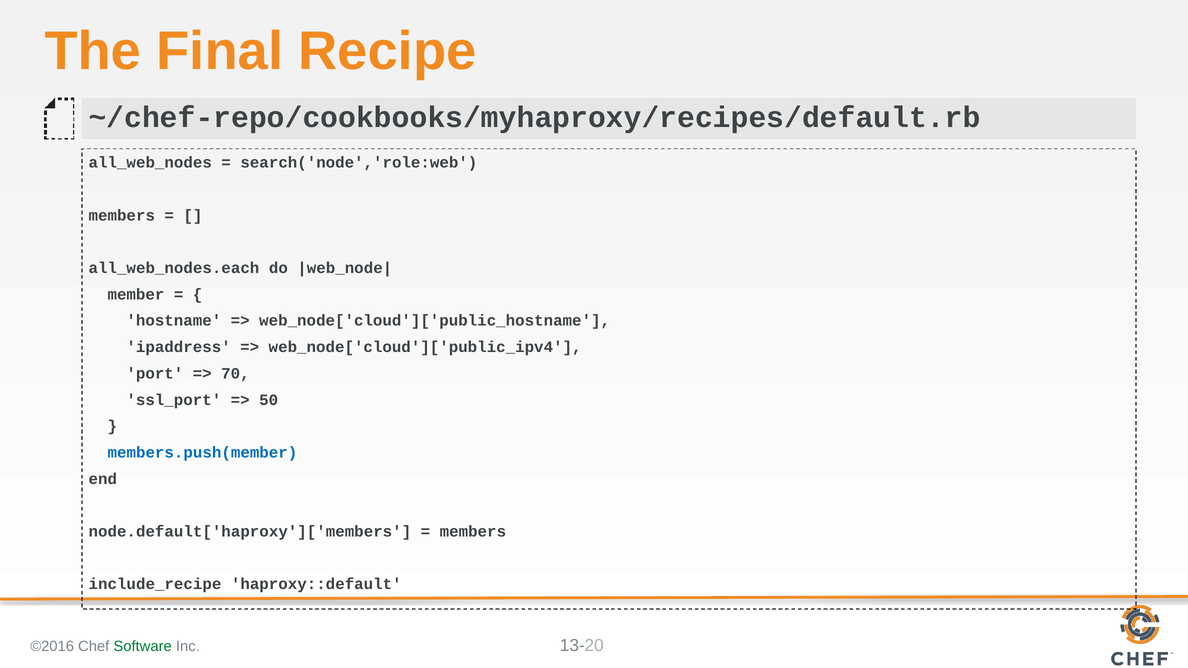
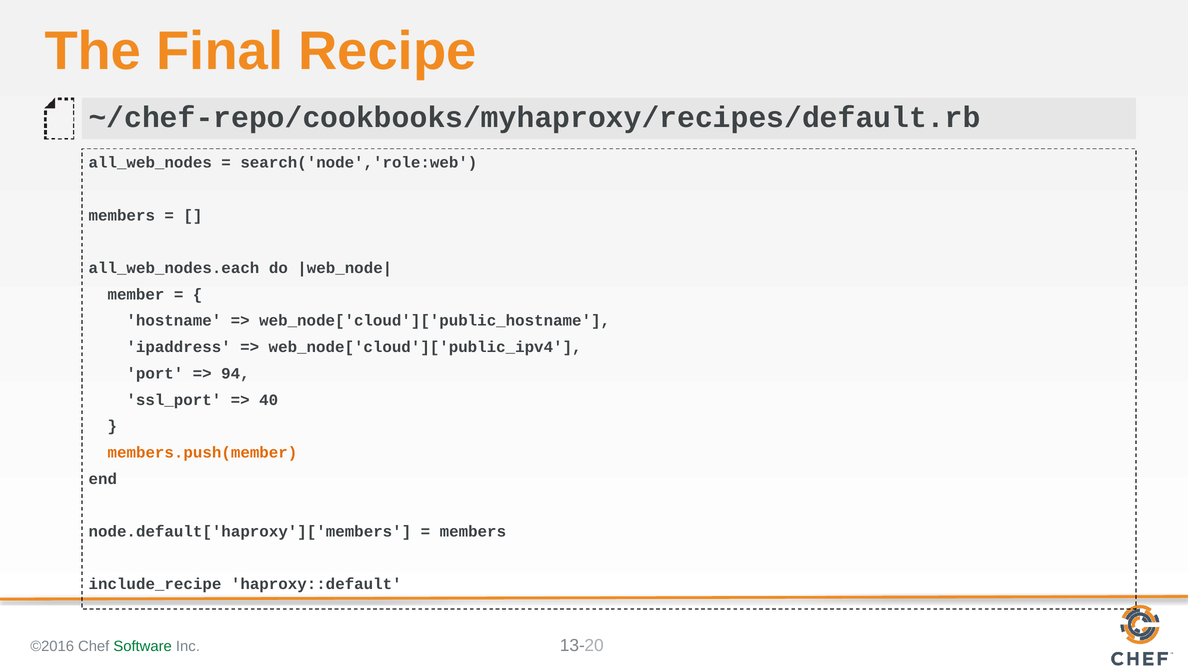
70: 70 -> 94 (235, 374)
50: 50 -> 40 (269, 400)
members.push(member colour: blue -> orange (202, 453)
